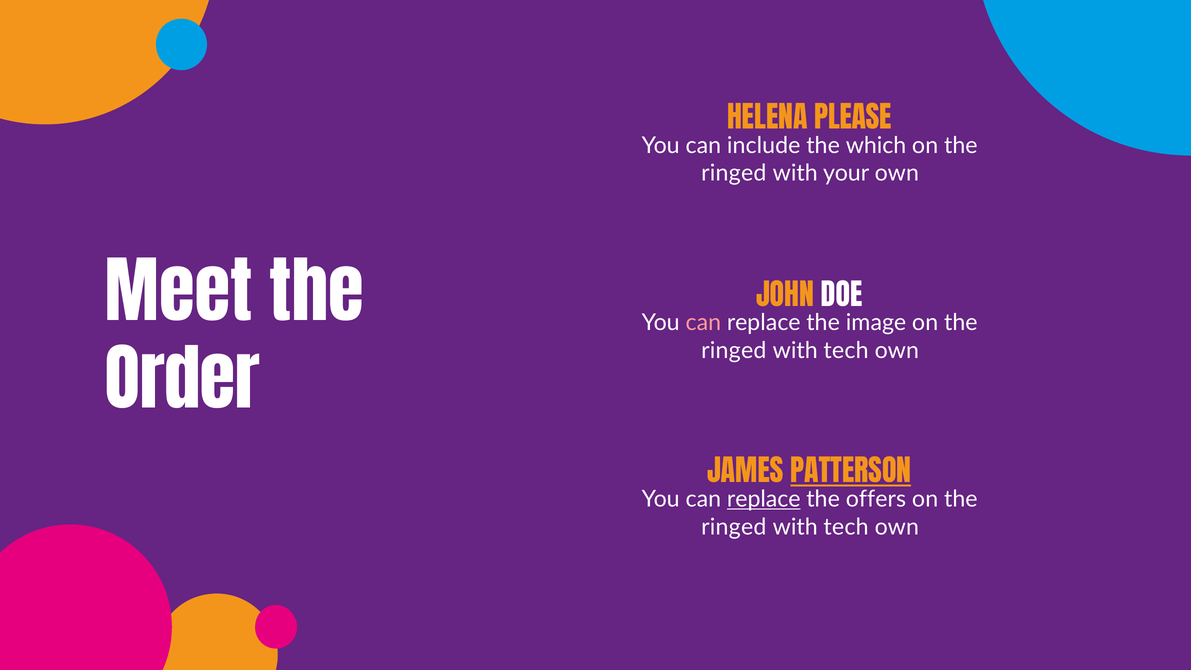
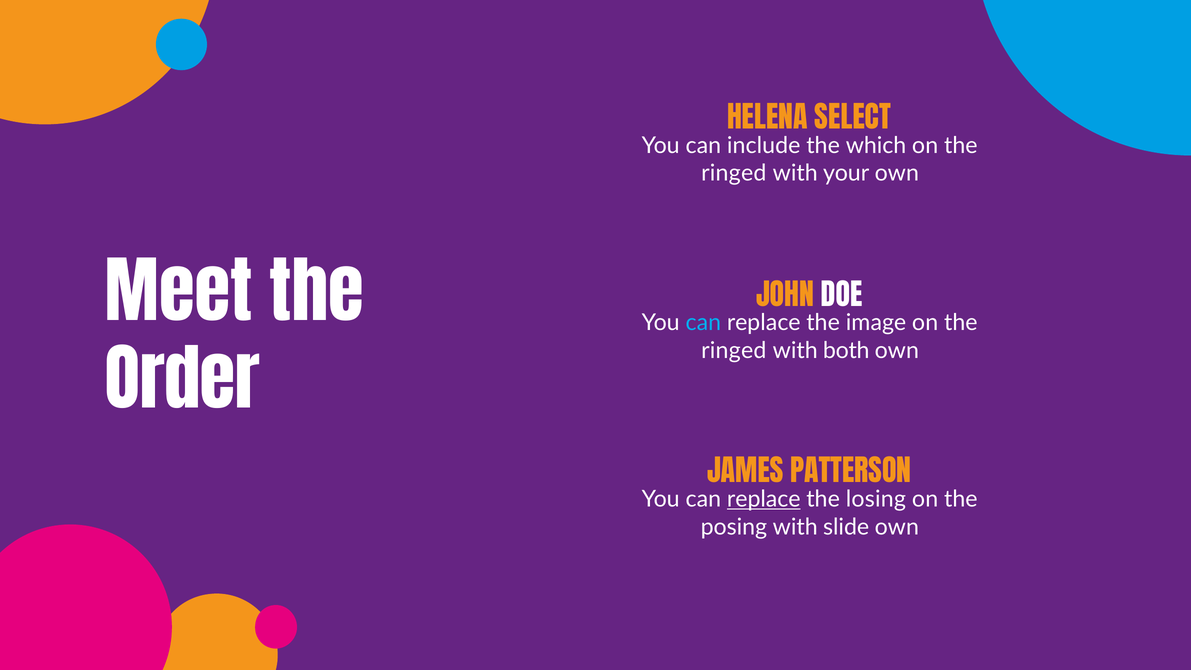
PLEASE: PLEASE -> SELECT (853, 119)
can colour: pink -> light blue (703, 323)
tech: tech -> both (846, 351)
PATTERSON underline: present -> none (851, 473)
offers: offers -> losing (876, 499)
ringed: ringed -> posing (734, 527)
tech: tech -> slide (846, 527)
